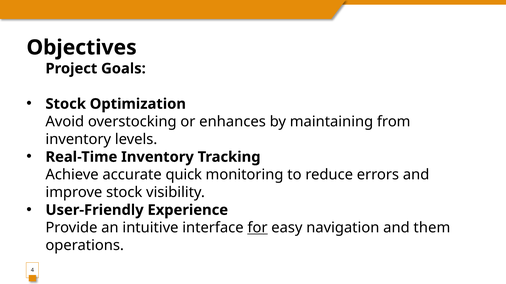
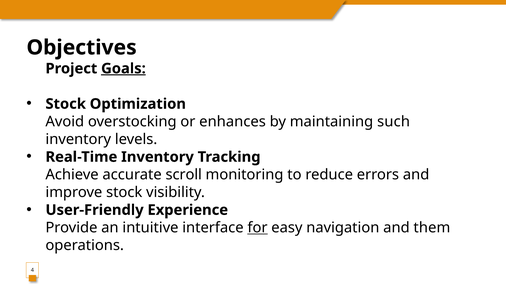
Goals underline: none -> present (123, 69)
from: from -> such (394, 122)
quick: quick -> scroll (184, 175)
